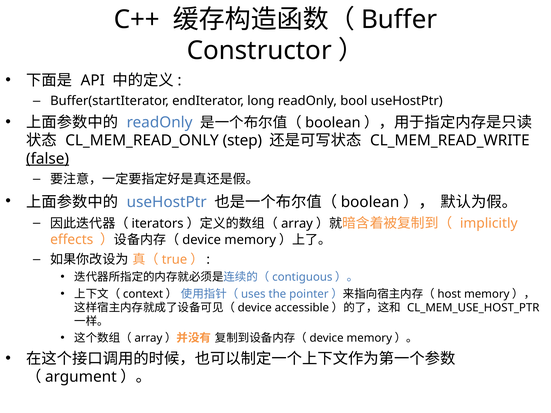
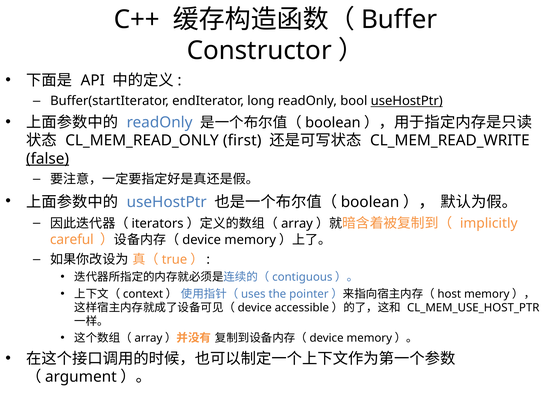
useHostPtr underline: none -> present (407, 101)
step: step -> first (242, 141)
effects: effects -> careful (72, 240)
